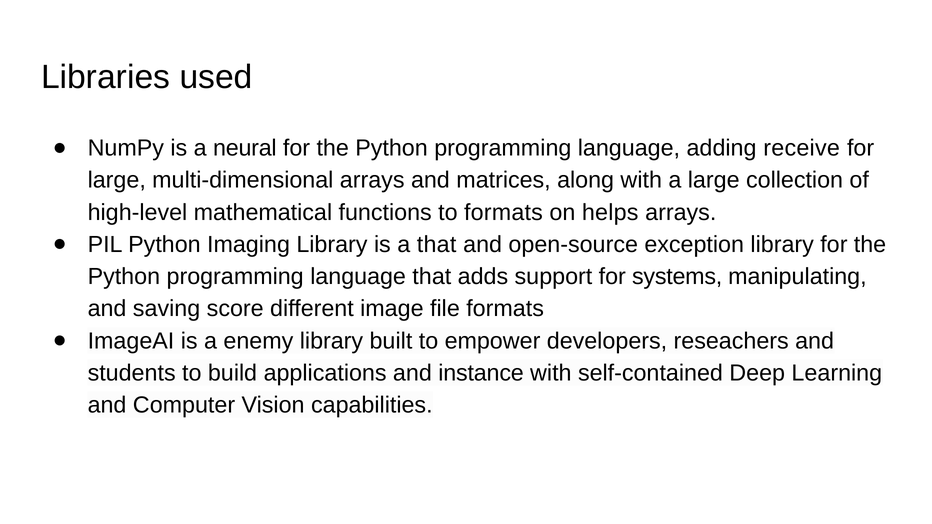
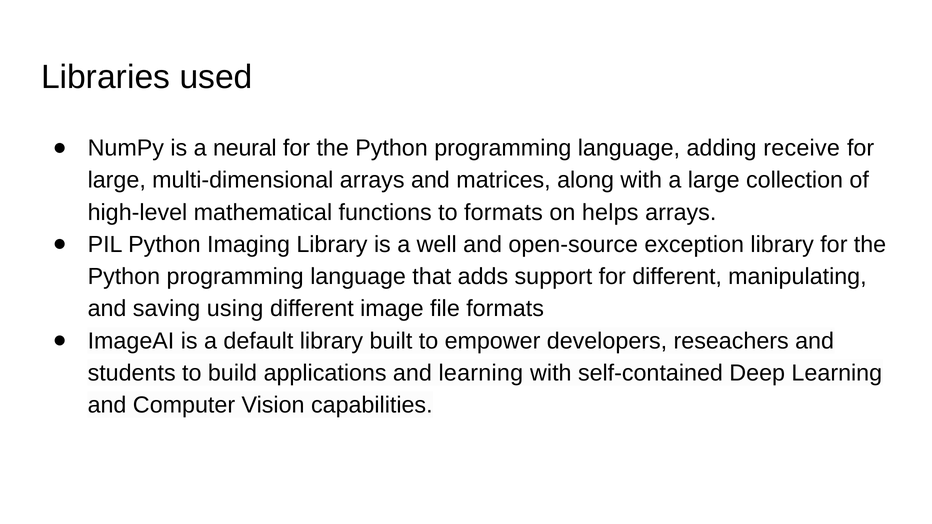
a that: that -> well (437, 245)
for systems: systems -> different (677, 277)
score: score -> using (235, 309)
enemy: enemy -> default (258, 341)
and instance: instance -> learning (481, 373)
